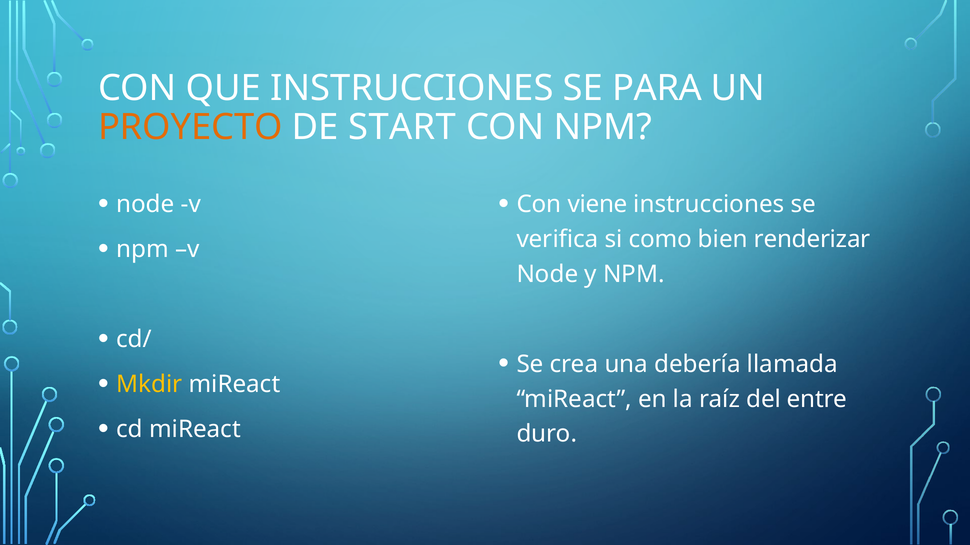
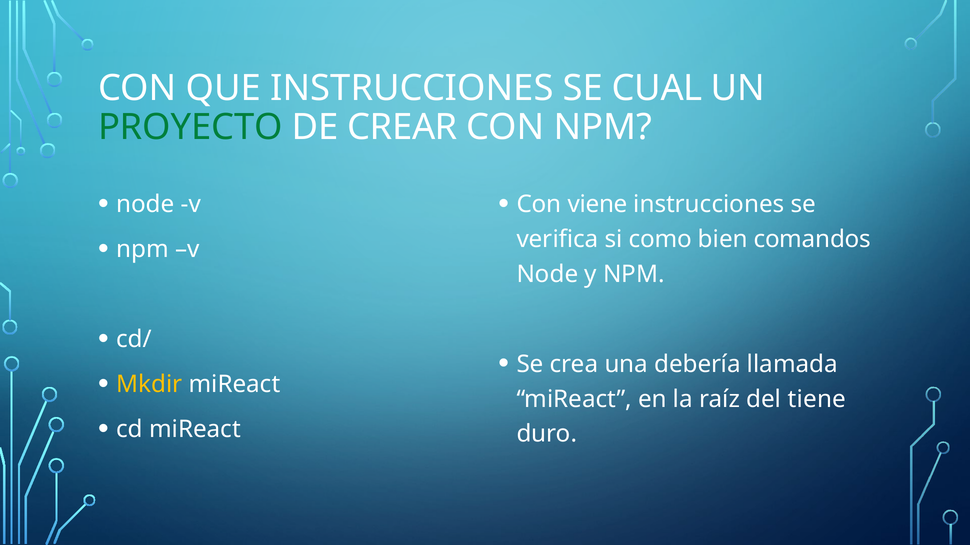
PARA: PARA -> CUAL (657, 88)
PROYECTO colour: orange -> green (190, 127)
START: START -> CREAR (402, 127)
renderizar: renderizar -> comandos (812, 240)
entre: entre -> tiene (817, 399)
